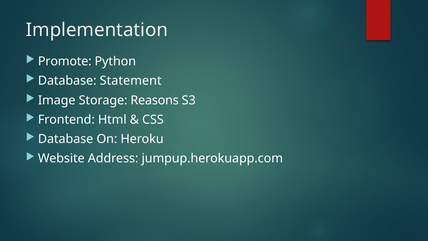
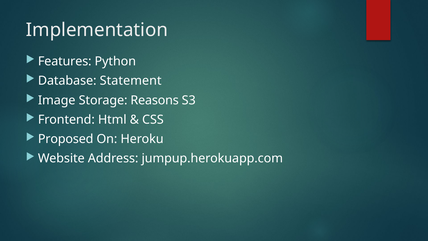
Promote: Promote -> Features (65, 61)
Database: Database -> Proposed (66, 139)
